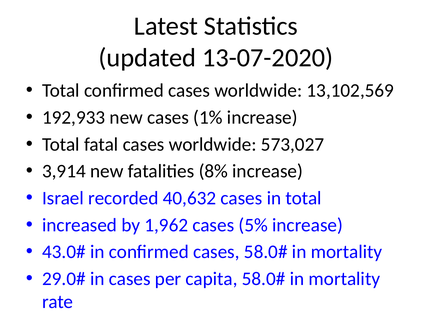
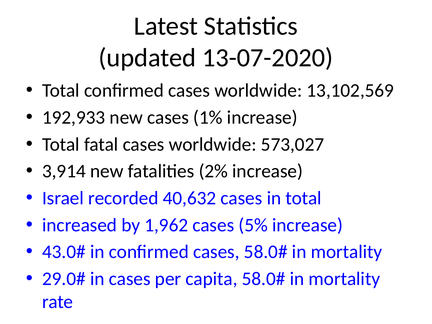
8%: 8% -> 2% (213, 171)
